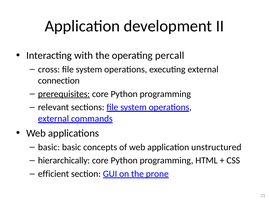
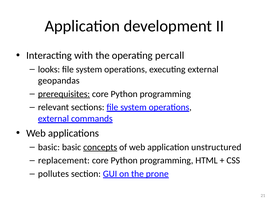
cross: cross -> looks (49, 69)
connection: connection -> geopandas (59, 81)
concepts underline: none -> present (100, 147)
hierarchically: hierarchically -> replacement (64, 160)
efficient: efficient -> pollutes (53, 174)
